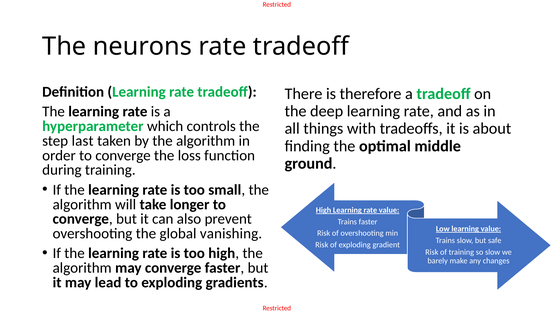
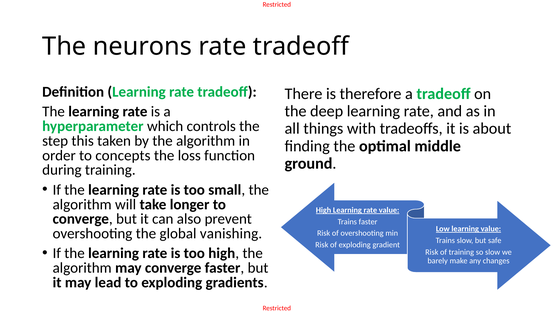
last: last -> this (83, 141)
order to converge: converge -> concepts (123, 155)
